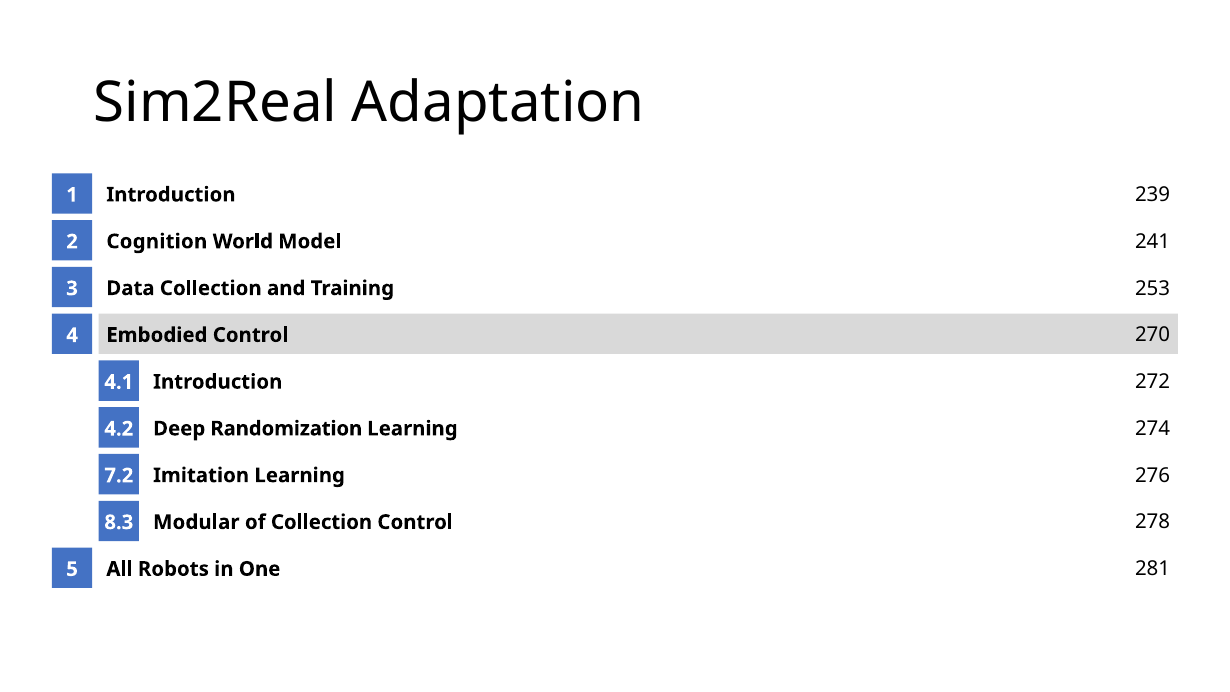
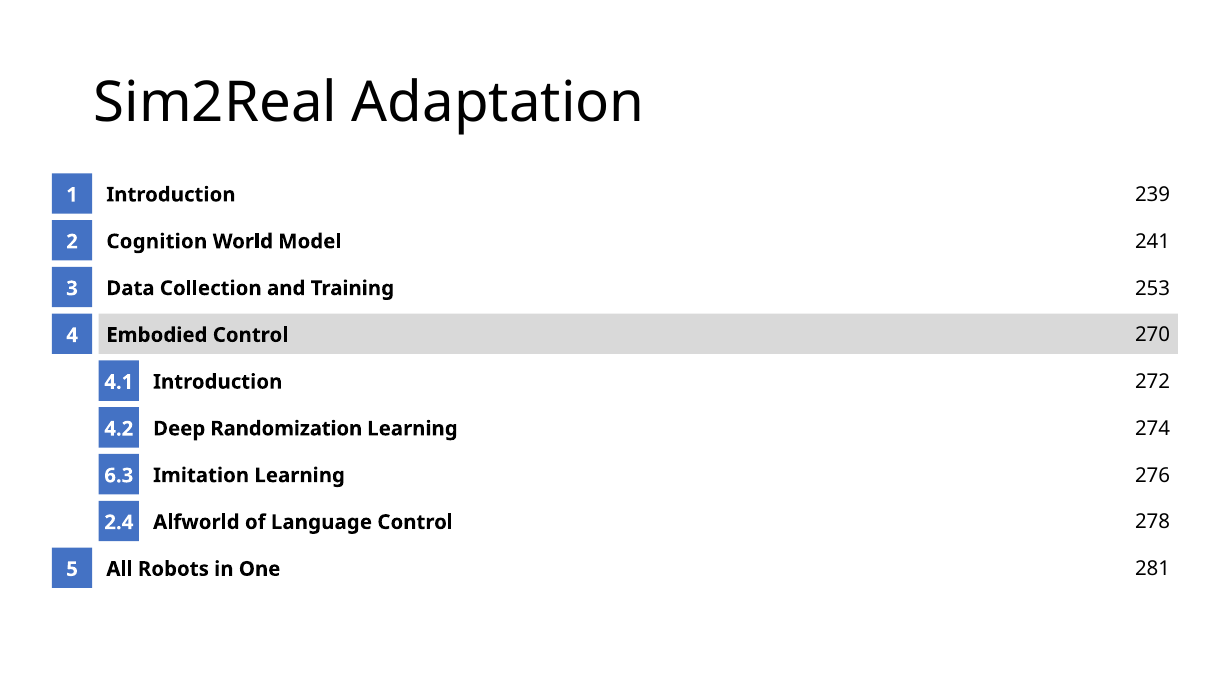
7.2: 7.2 -> 6.3 (119, 476)
Modular: Modular -> Alfworld (196, 522)
of Collection: Collection -> Language (321, 522)
8.3: 8.3 -> 2.4 (119, 522)
